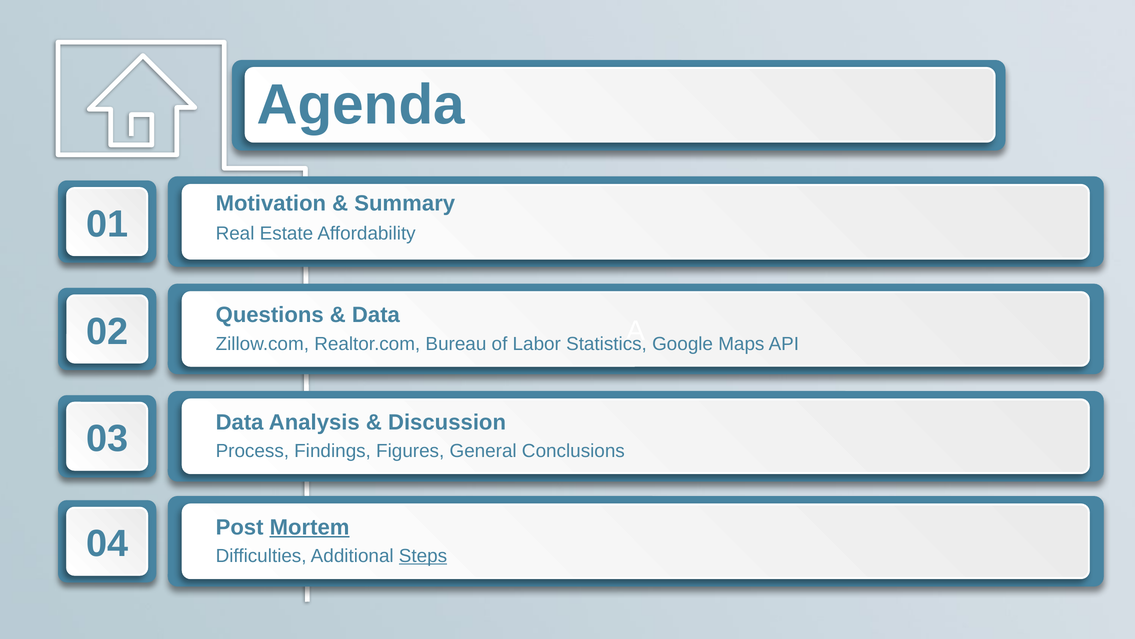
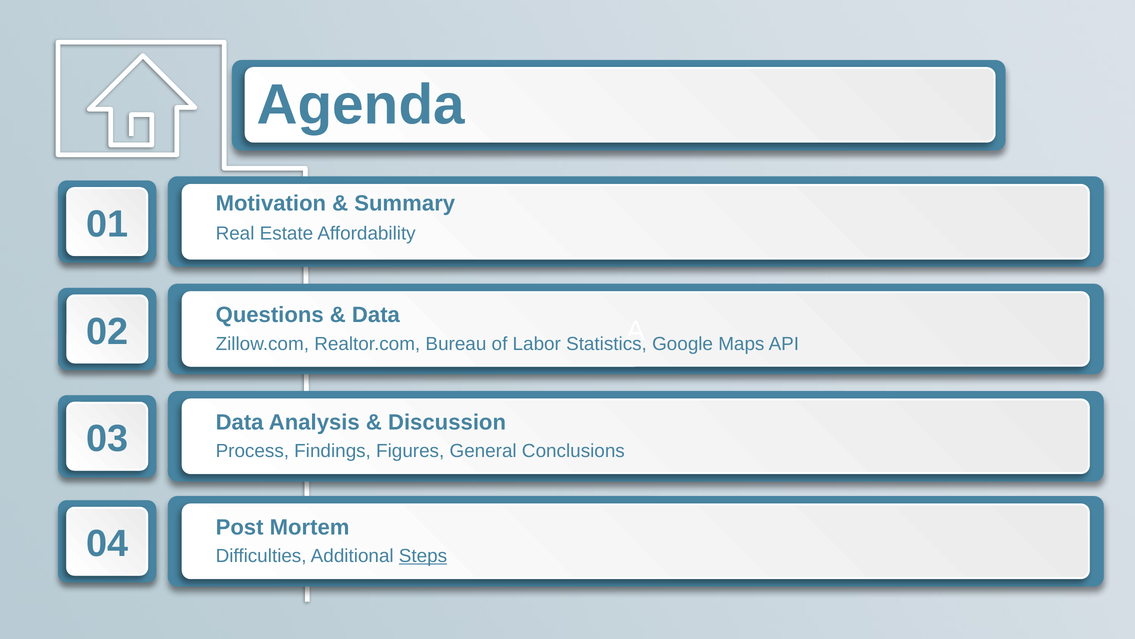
Mortem underline: present -> none (310, 527)
